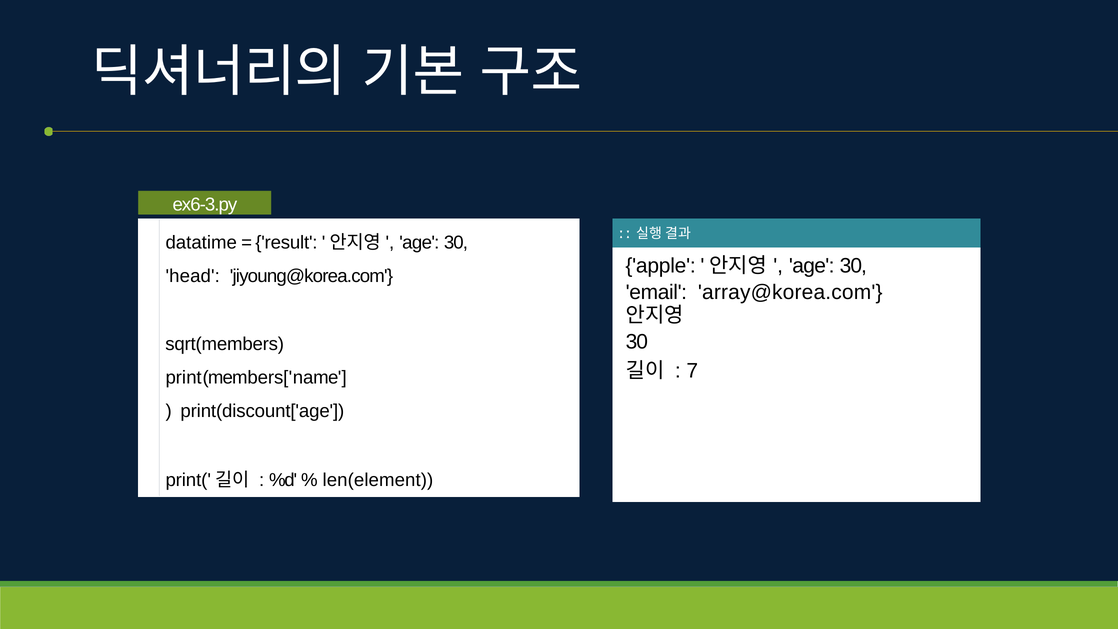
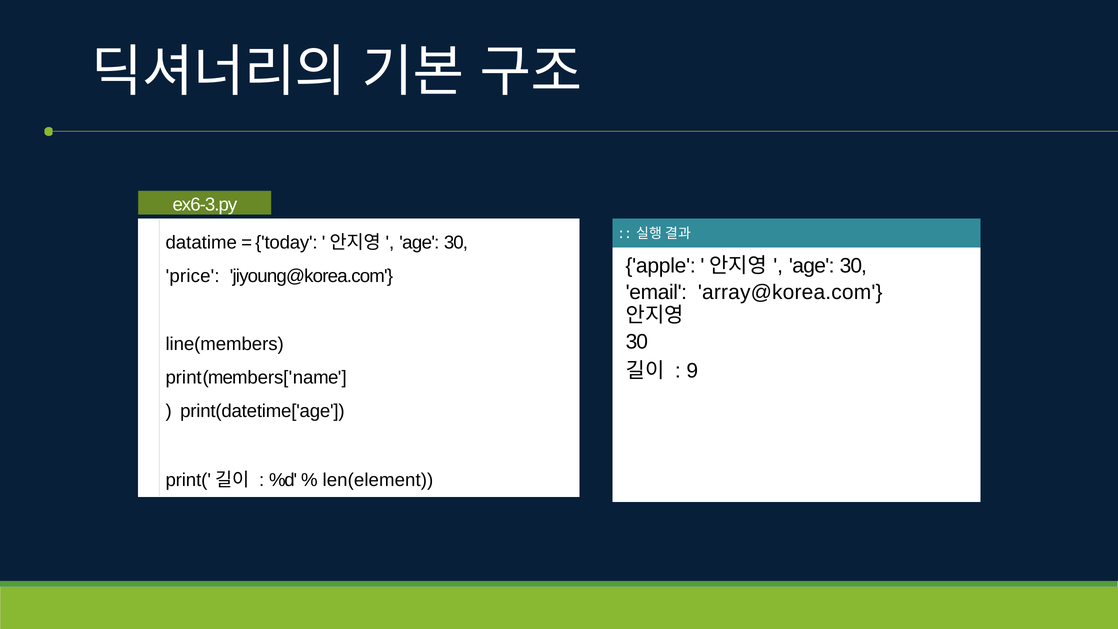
result: result -> today (286, 242)
head: head -> price (193, 276)
sqrt(members: sqrt(members -> line(members (225, 344)
7: 7 -> 9 (692, 371)
print(discount['age: print(discount['age -> print(datetime['age (262, 411)
